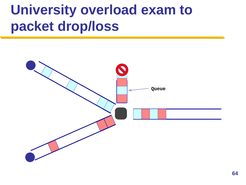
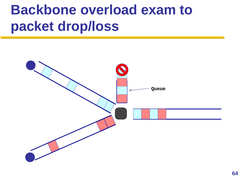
University: University -> Backbone (44, 10)
